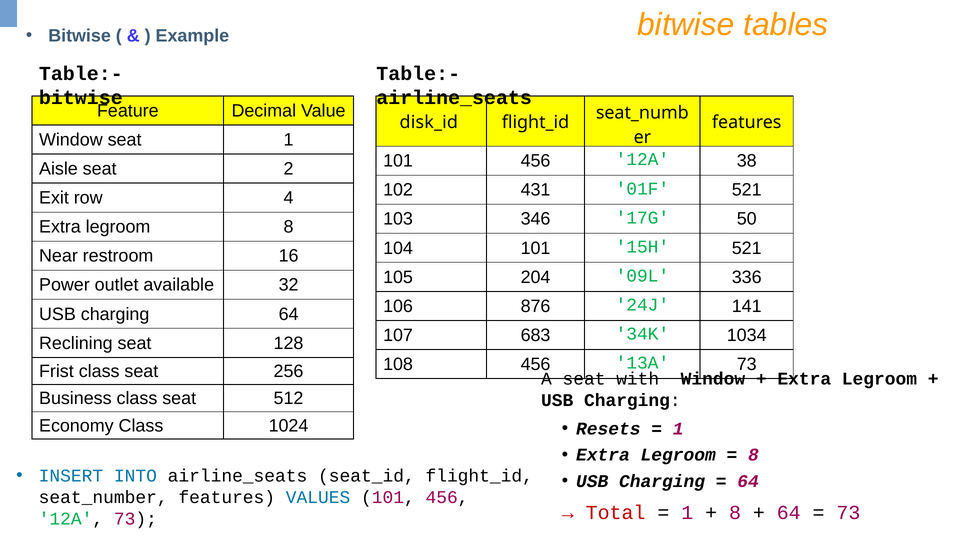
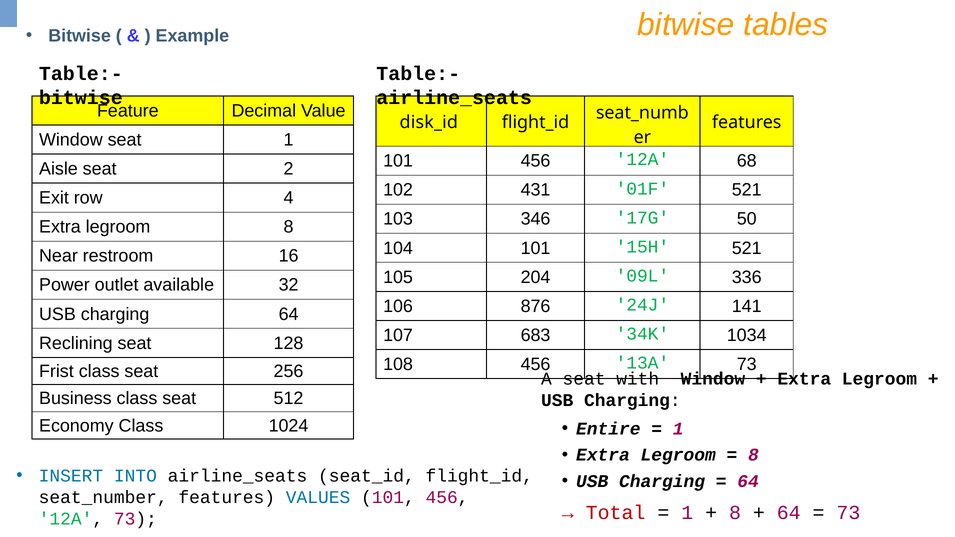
38: 38 -> 68 (747, 161)
Resets: Resets -> Entire (608, 429)
